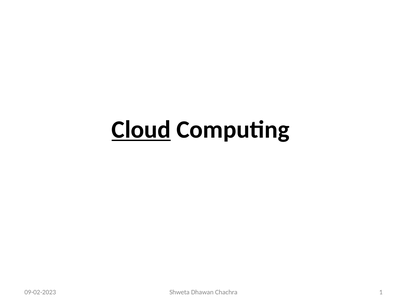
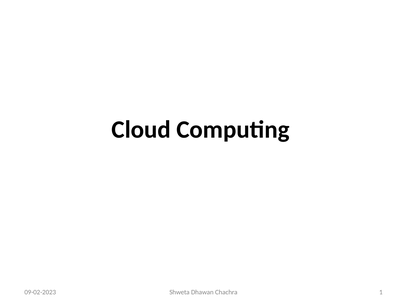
Cloud underline: present -> none (141, 129)
